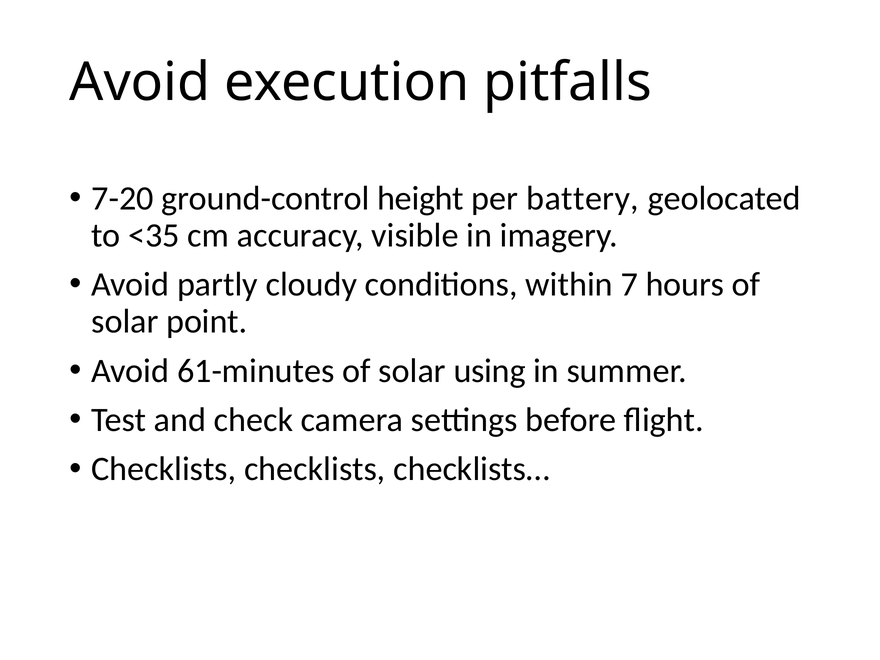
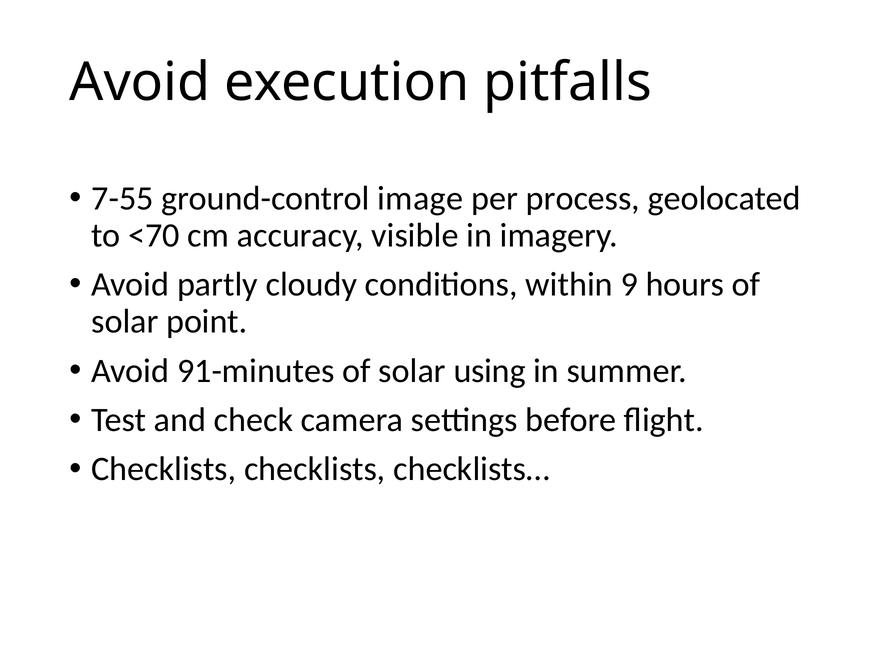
7-20: 7-20 -> 7-55 (122, 198)
height: height -> image (420, 198)
battery: battery -> process (583, 198)
<35: <35 -> <70 (154, 235)
7: 7 -> 9 (629, 285)
61-minutes: 61-minutes -> 91-minutes (256, 371)
